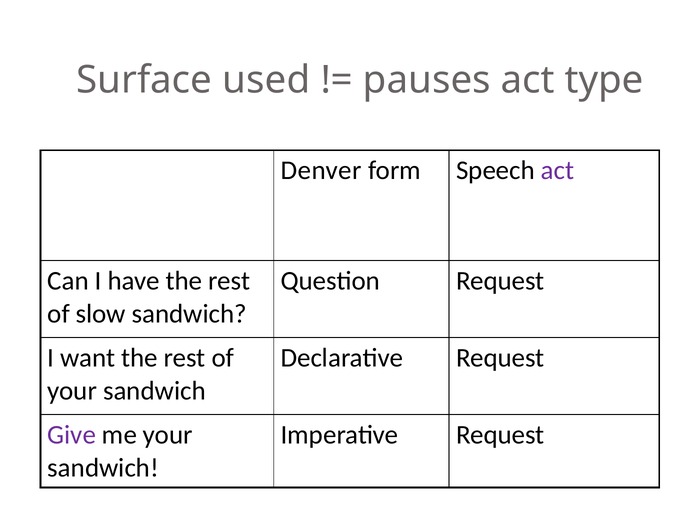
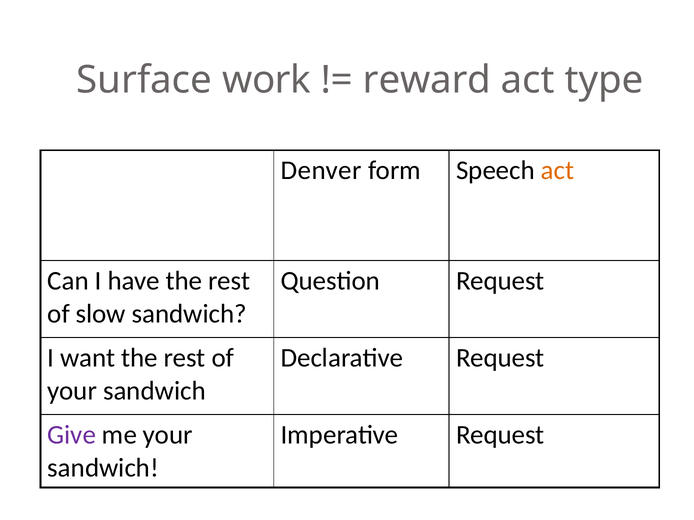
used: used -> work (267, 80)
pauses: pauses -> reward (427, 80)
act colour: purple -> orange (558, 171)
